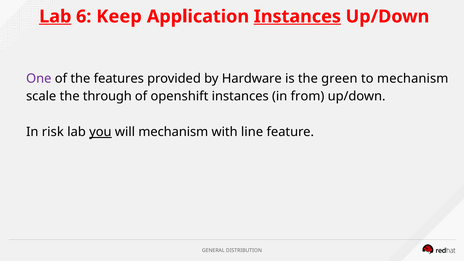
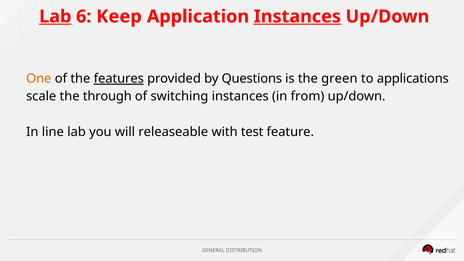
One colour: purple -> orange (39, 79)
features underline: none -> present (119, 79)
Hardware: Hardware -> Questions (252, 79)
to mechanism: mechanism -> applications (413, 79)
openshift: openshift -> switching (179, 96)
risk: risk -> line (53, 132)
you underline: present -> none (100, 132)
will mechanism: mechanism -> releaseable (173, 132)
line: line -> test (252, 132)
